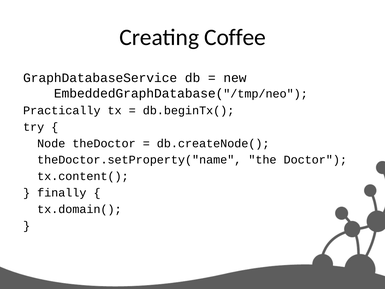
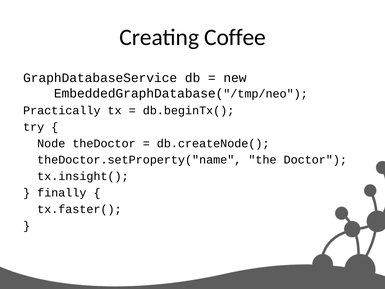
tx.content(: tx.content( -> tx.insight( (83, 176)
tx.domain(: tx.domain( -> tx.faster( (79, 209)
